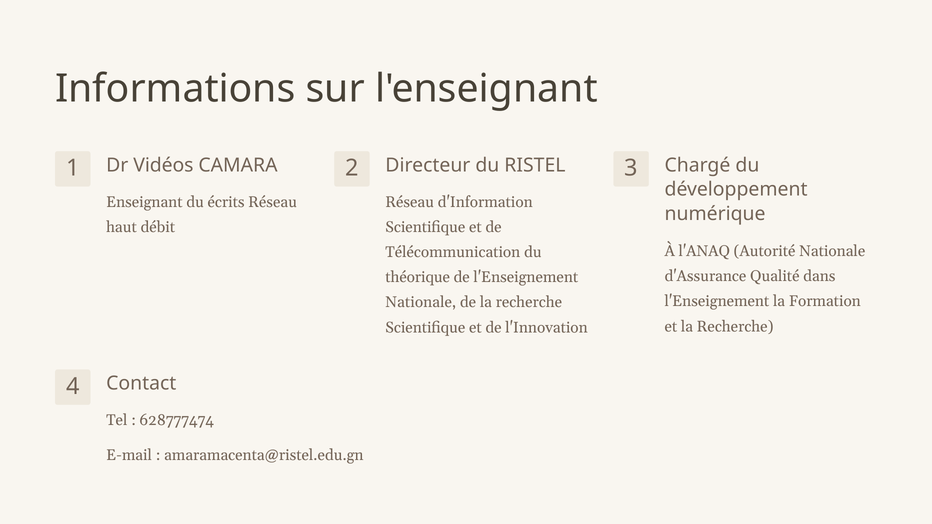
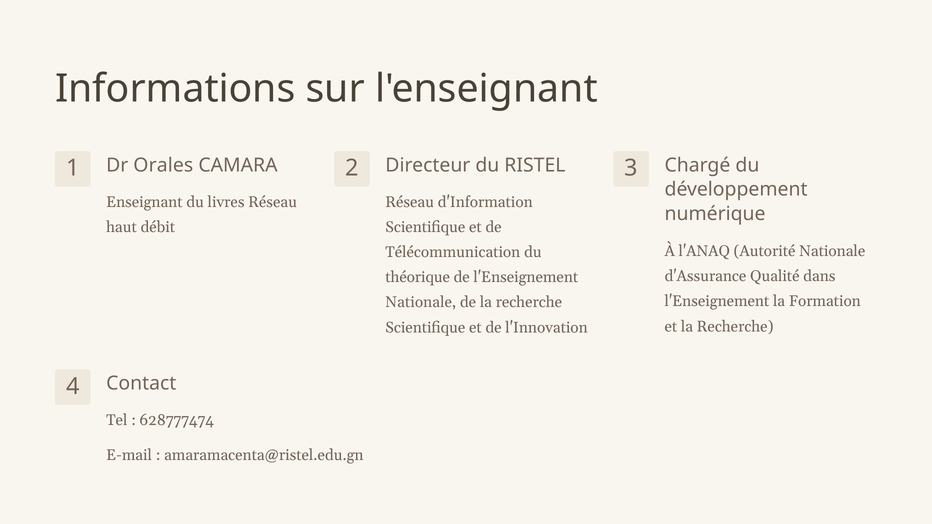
Vidéos: Vidéos -> Orales (163, 165)
écrits: écrits -> livres (226, 202)
